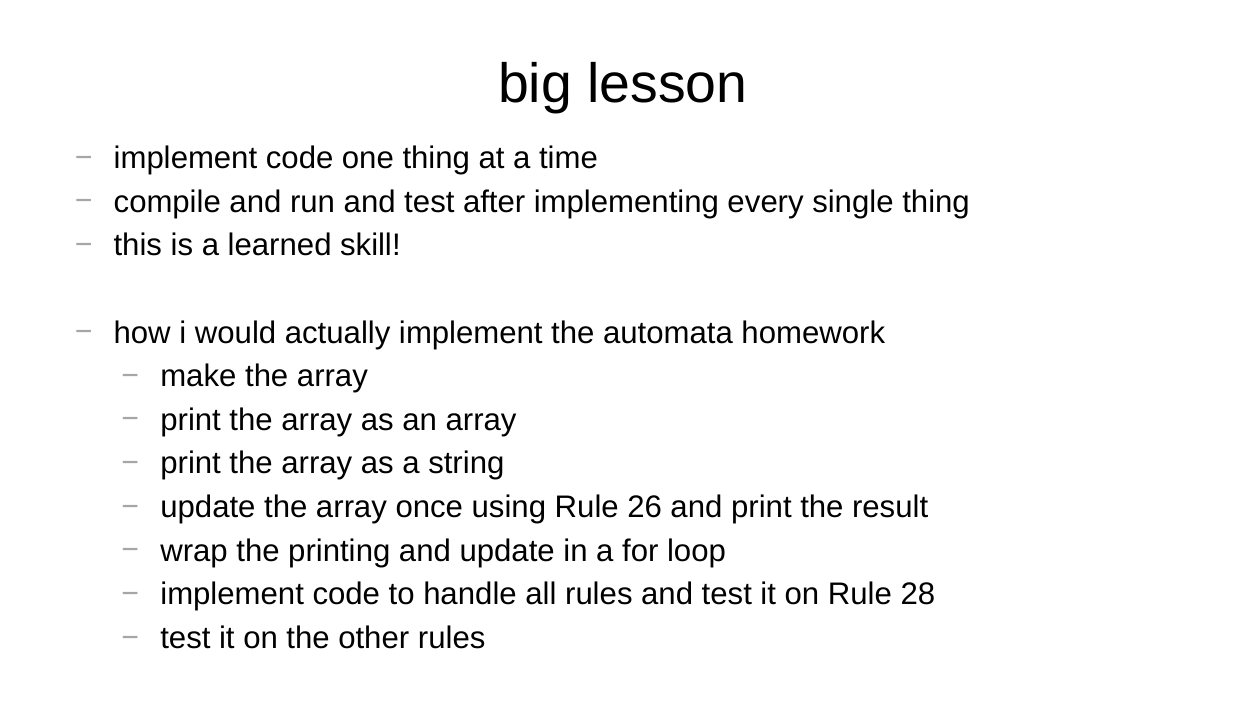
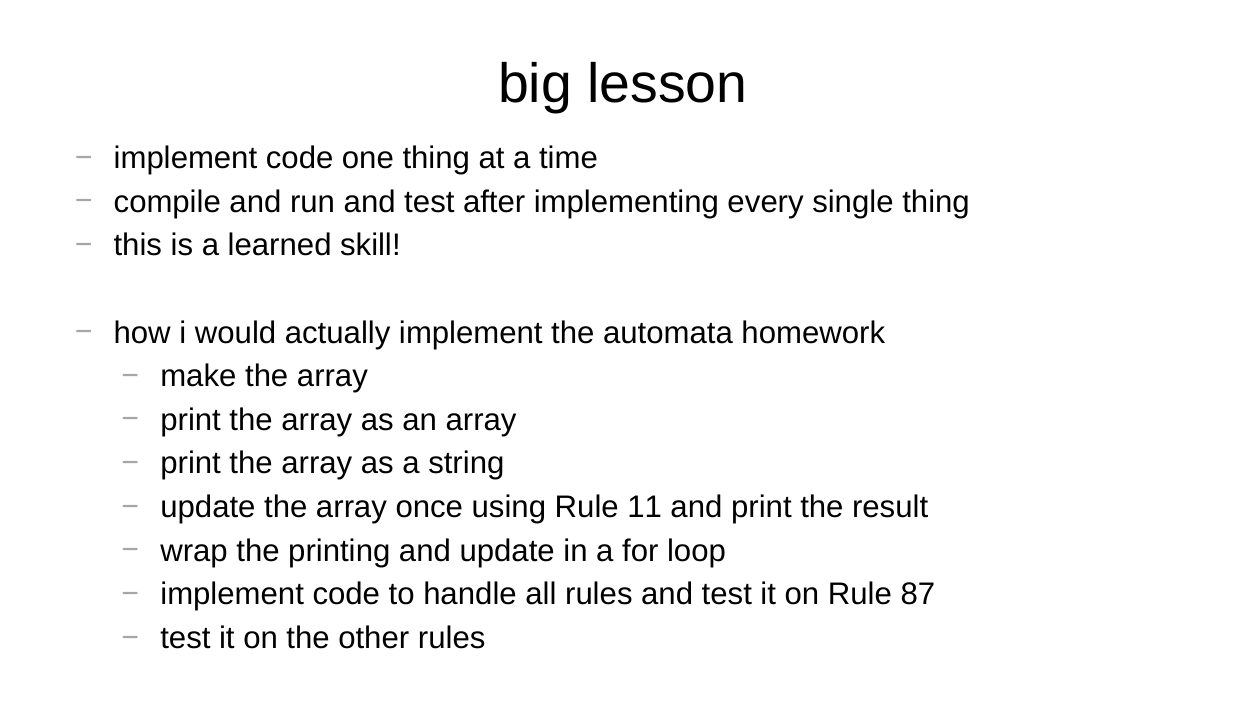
26: 26 -> 11 (645, 507)
28: 28 -> 87 (918, 594)
